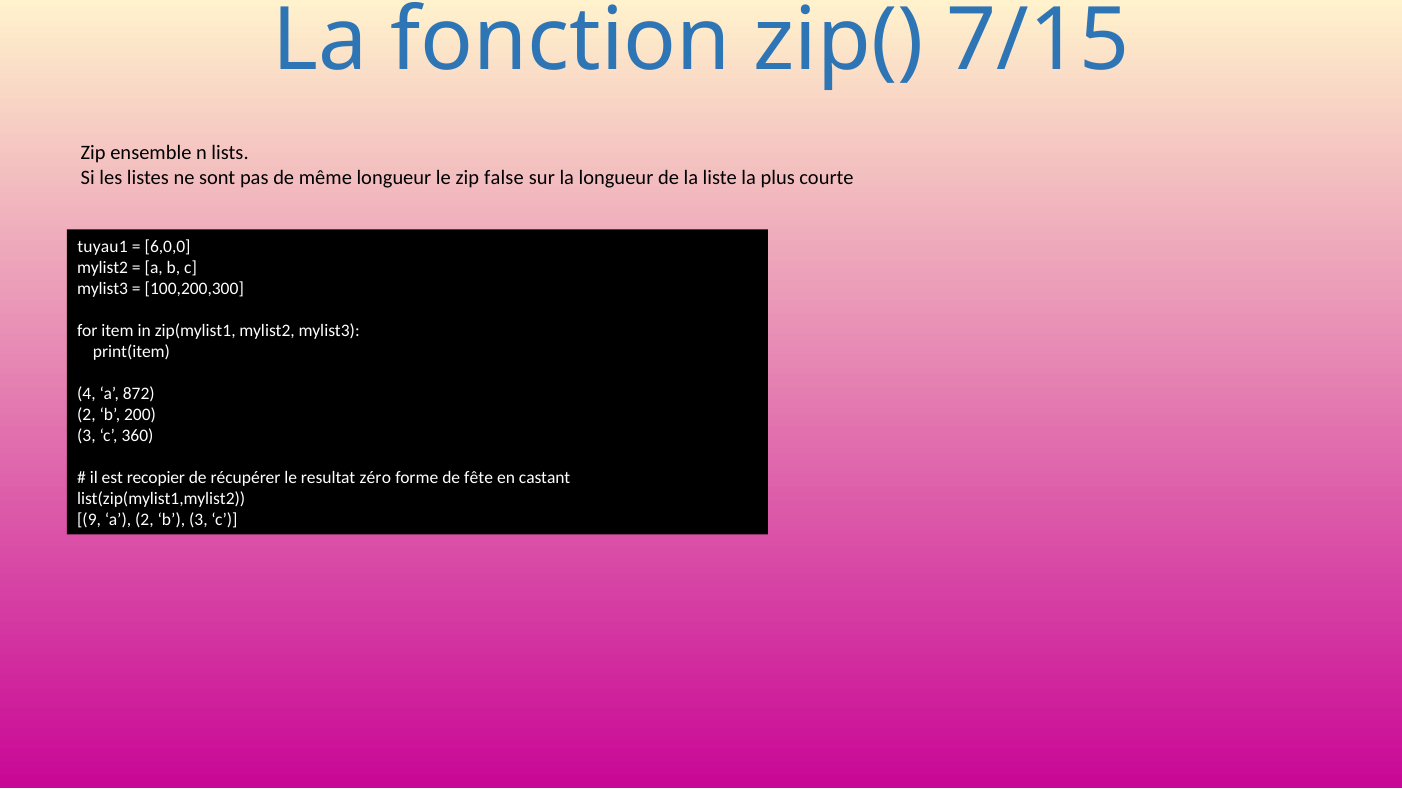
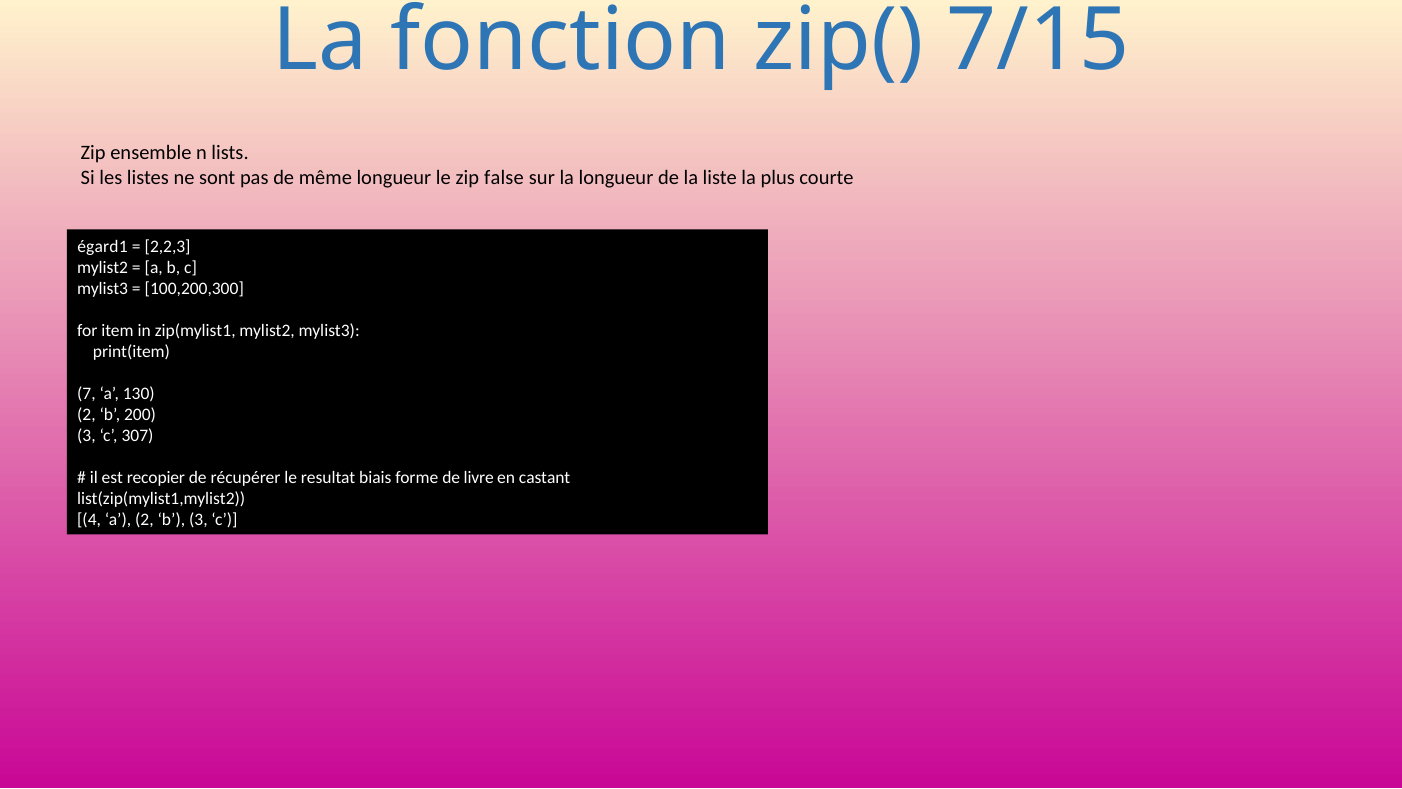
tuyau1: tuyau1 -> égard1 (103, 246)
6,0,0: 6,0,0 -> 2,2,3 (168, 246)
4: 4 -> 7 (86, 393)
872: 872 -> 130 (139, 393)
360: 360 -> 307 (137, 435)
zéro: zéro -> biais (375, 478)
fête: fête -> livre (479, 478)
9: 9 -> 4 (89, 520)
